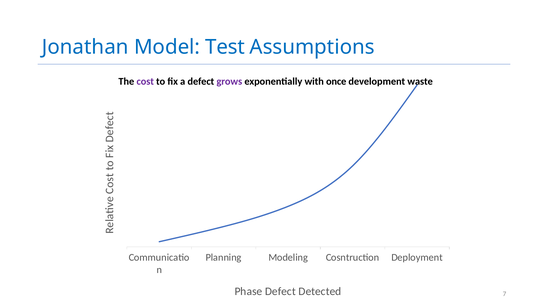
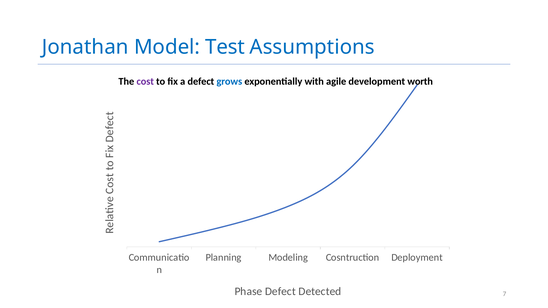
grows colour: purple -> blue (229, 82)
once: once -> agile (336, 82)
waste: waste -> worth (420, 82)
